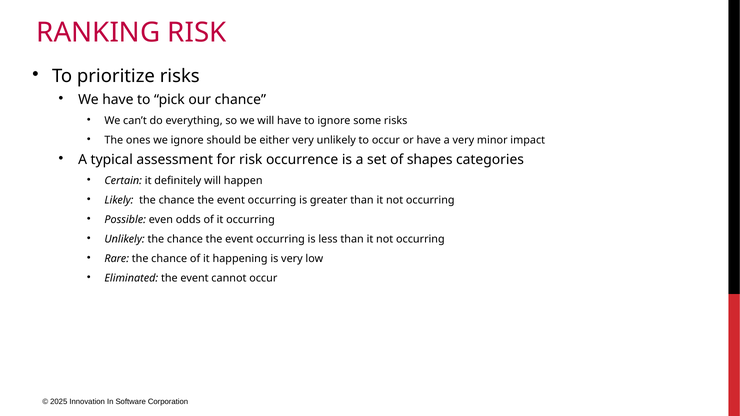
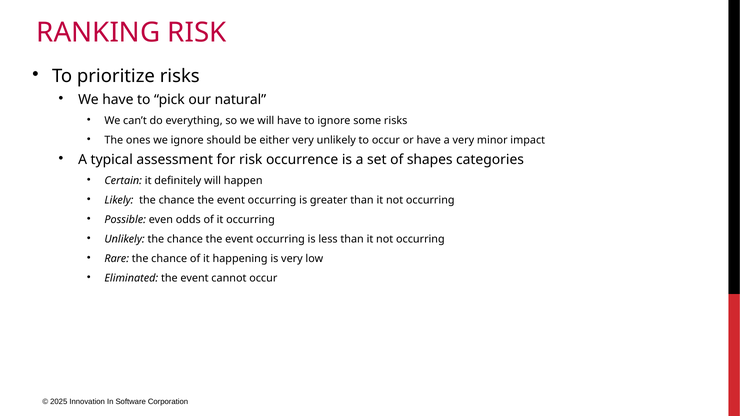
our chance: chance -> natural (240, 100)
